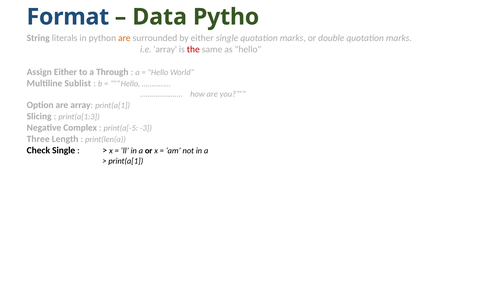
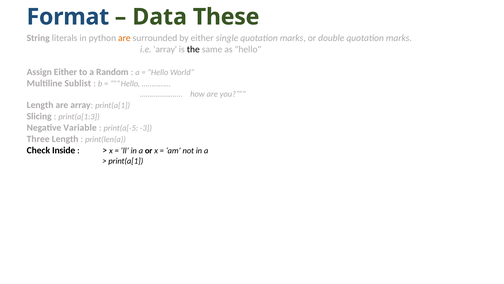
Pytho: Pytho -> These (226, 17)
the colour: red -> black (193, 49)
Through: Through -> Random (112, 72)
Option: Option -> Length (40, 105)
Complex: Complex -> Variable (80, 127)
Check Single: Single -> Inside (64, 150)
